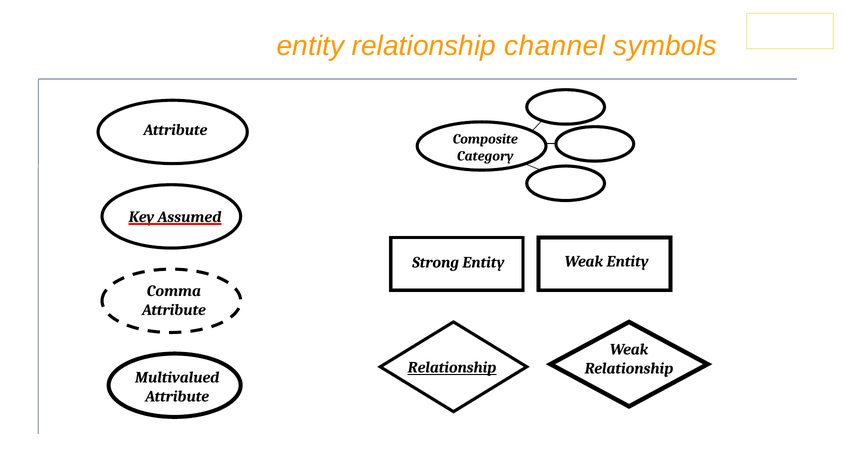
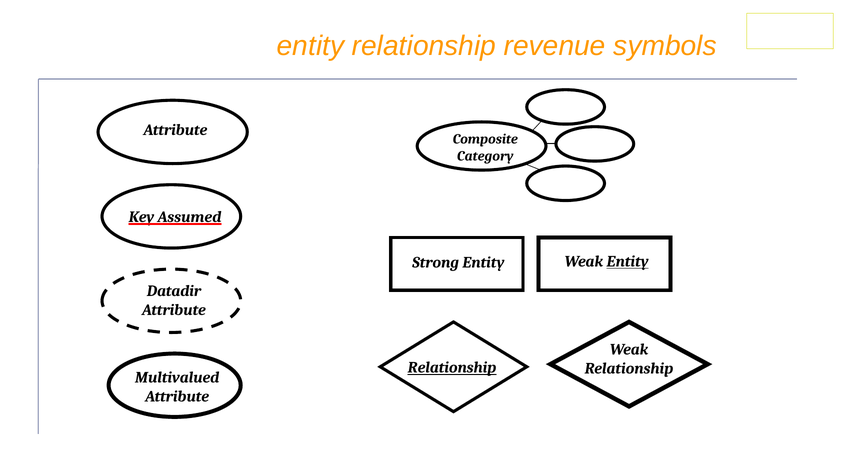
channel: channel -> revenue (555, 46)
Entity underline: none -> present (628, 262)
Comma: Comma -> Datadir (174, 291)
